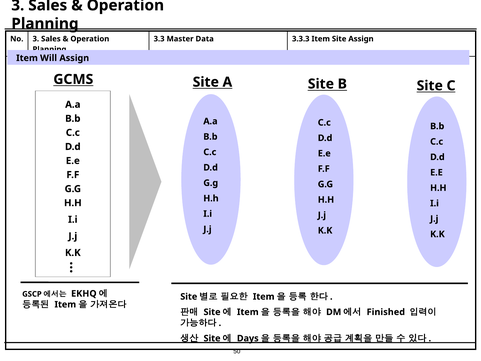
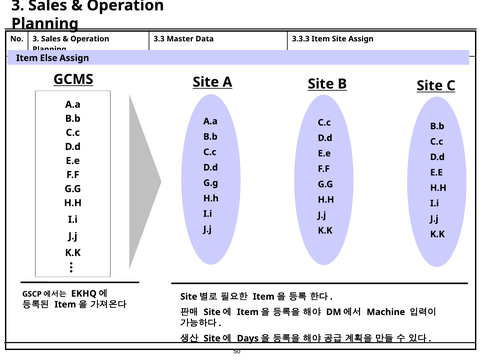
Will: Will -> Else (49, 58)
Finished: Finished -> Machine (386, 312)
